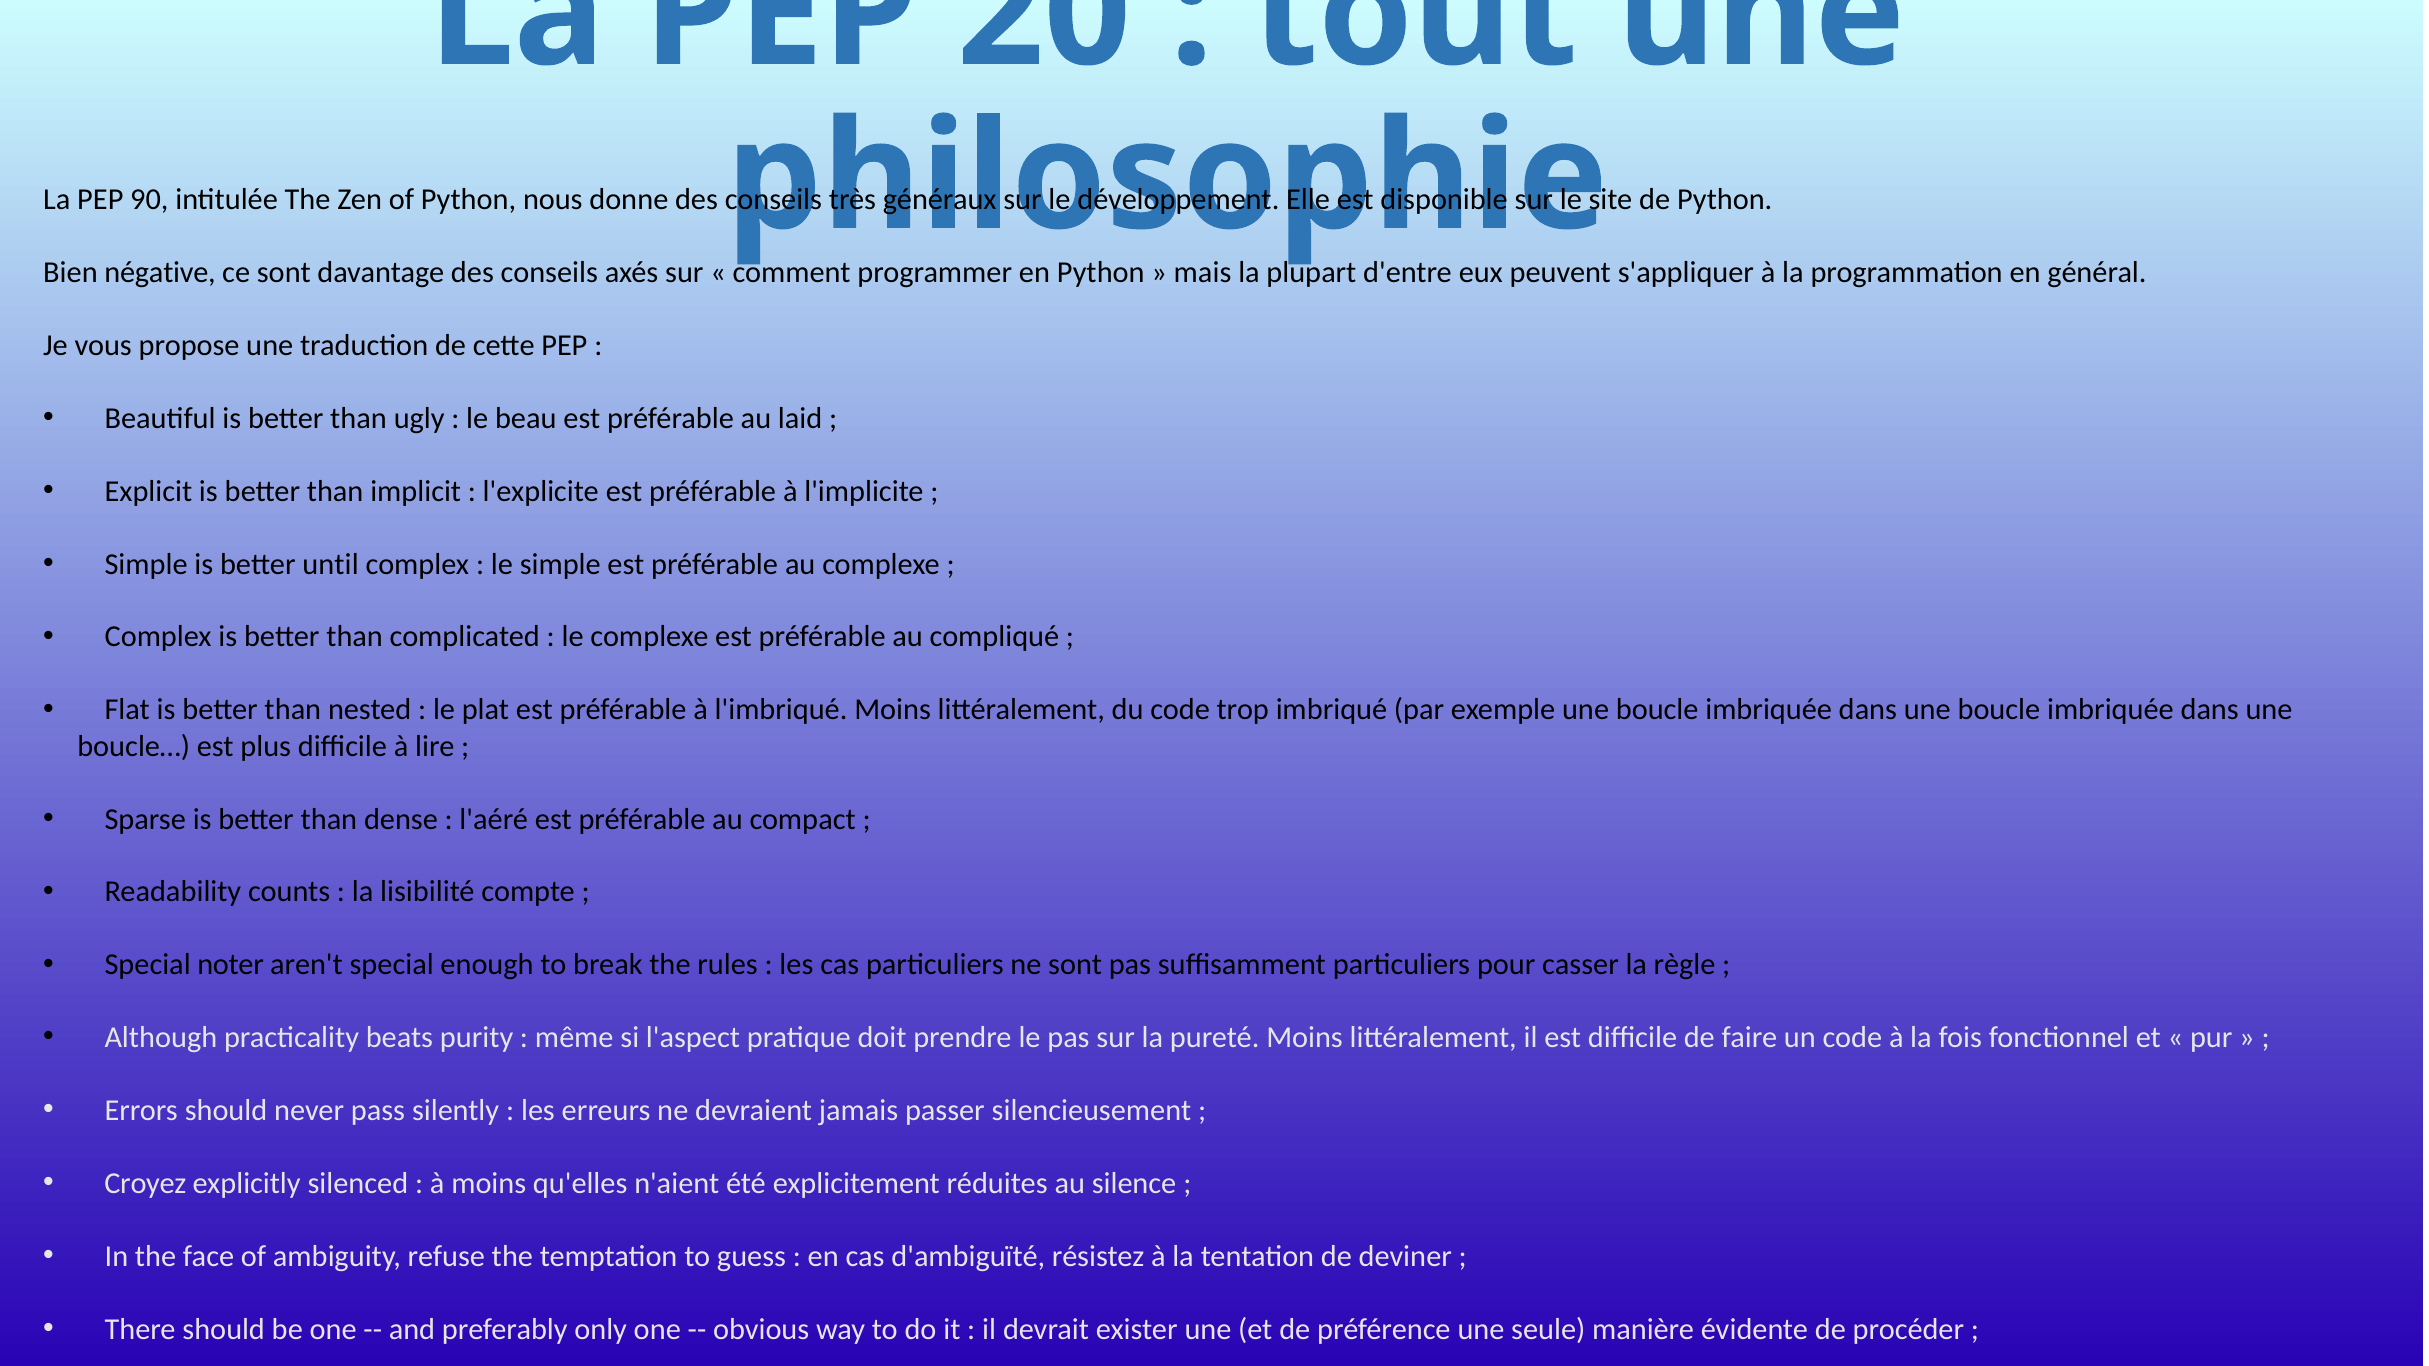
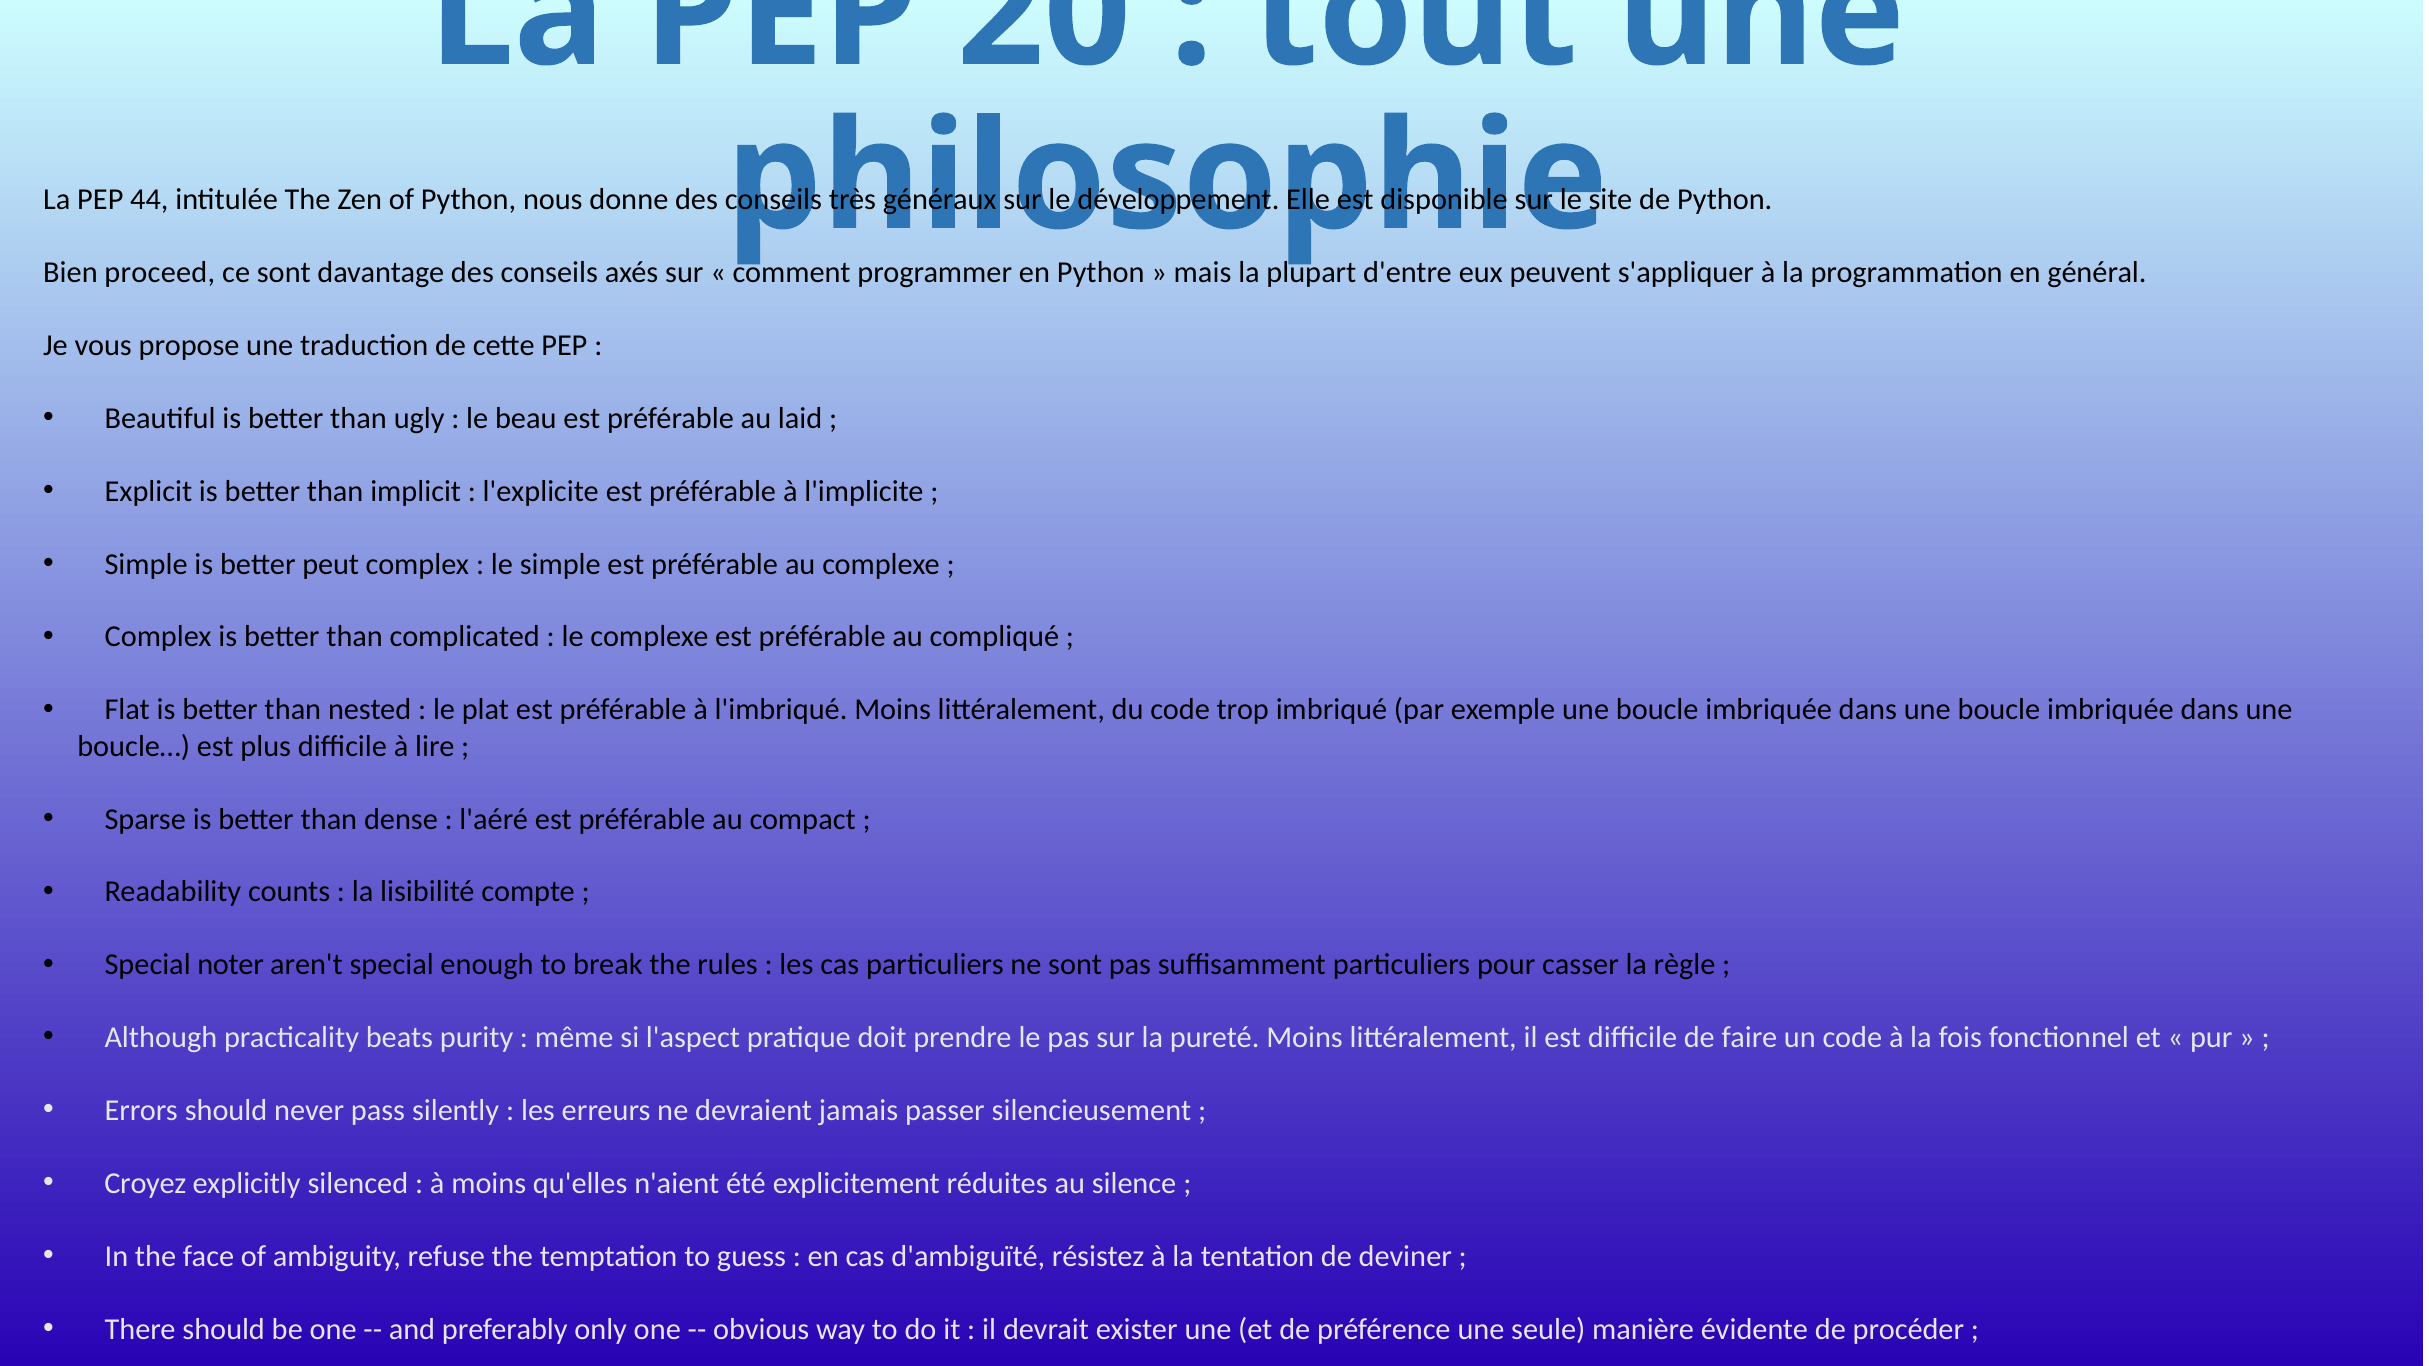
90: 90 -> 44 (149, 200)
négative: négative -> proceed (160, 273)
until: until -> peut (331, 564)
